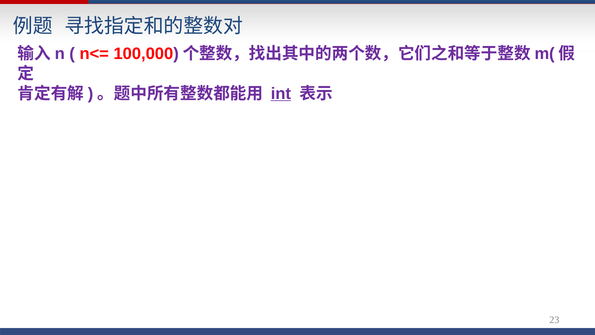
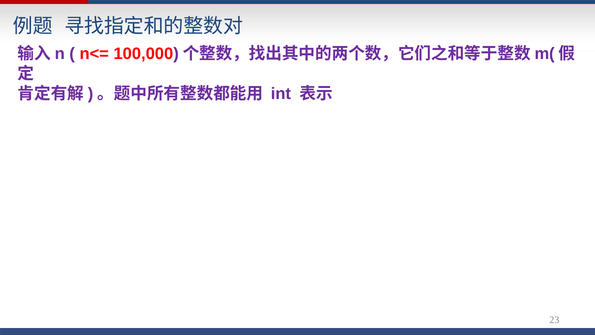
int underline: present -> none (281, 93)
